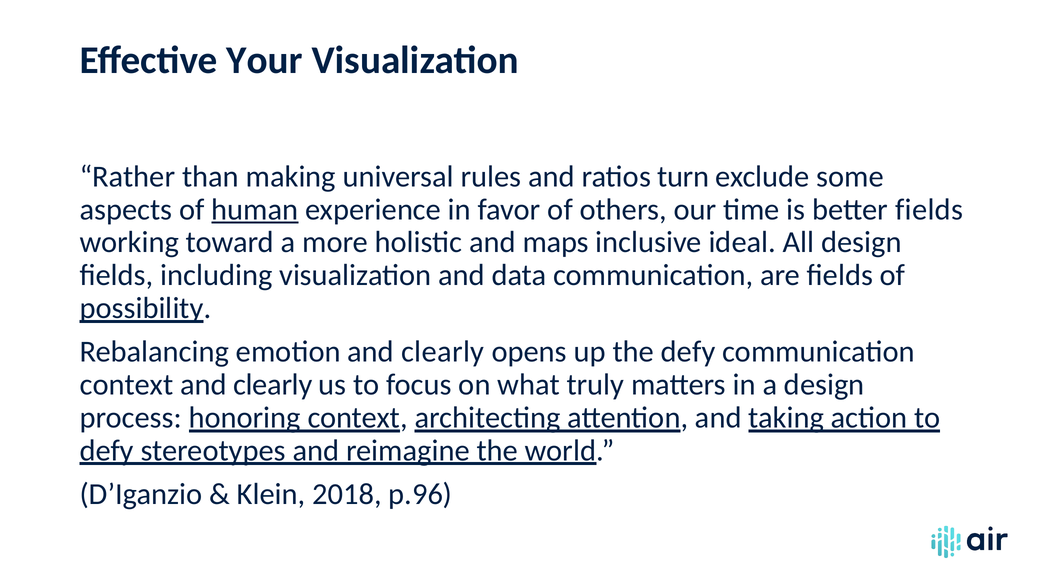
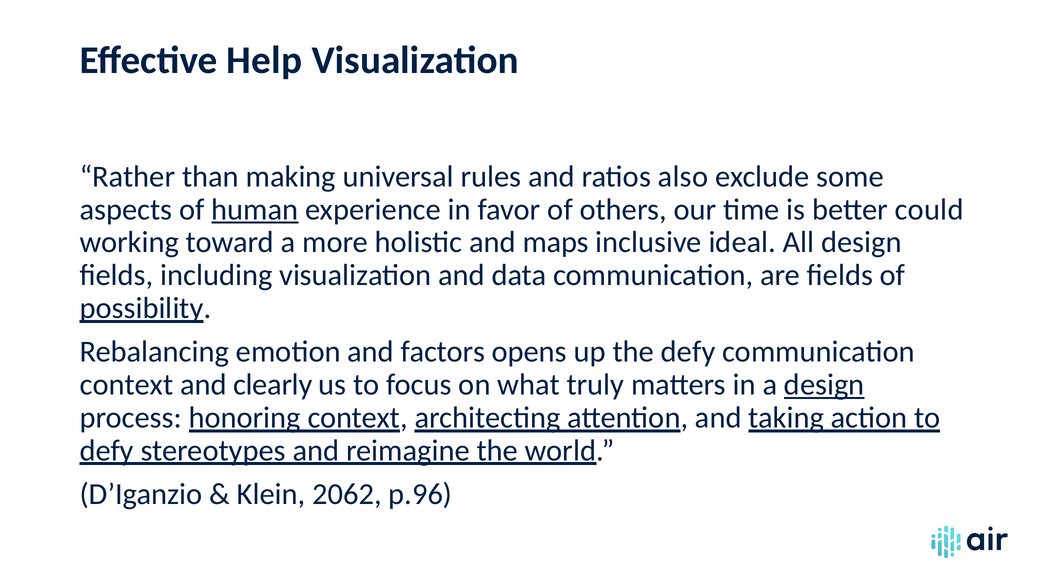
Your: Your -> Help (264, 60)
turn: turn -> also (683, 177)
better fields: fields -> could (929, 210)
emotion and clearly: clearly -> factors (443, 352)
design underline: none -> present (824, 385)
2018: 2018 -> 2062 (347, 495)
